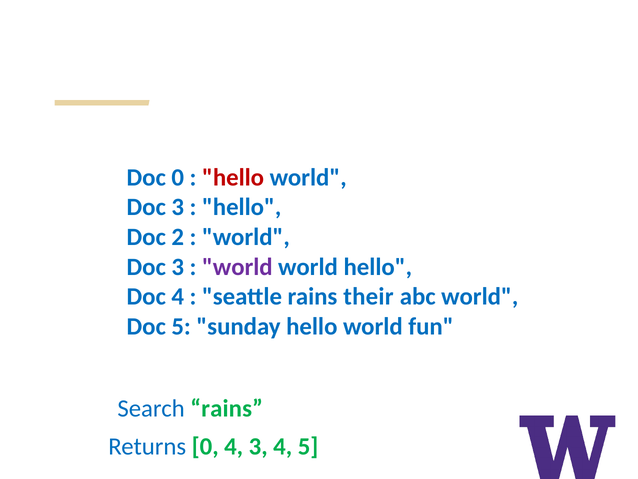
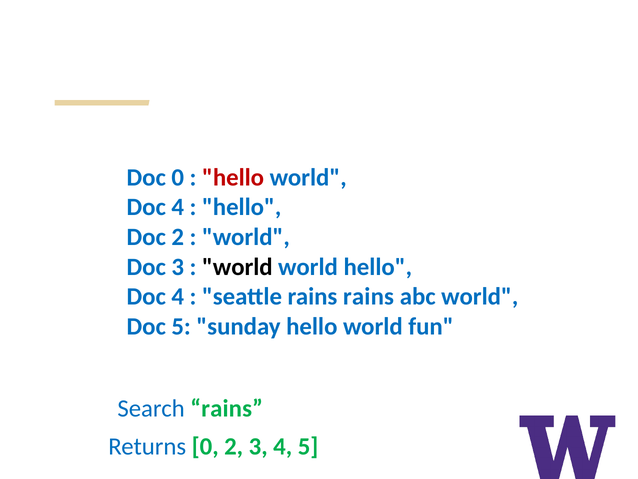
3: 3 -> 4 (178, 207)
world colour: purple -> black (237, 267)
rains their: their -> rains (368, 296)
0 4: 4 -> 2 (234, 446)
